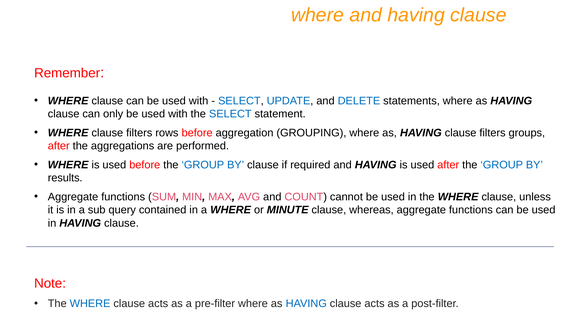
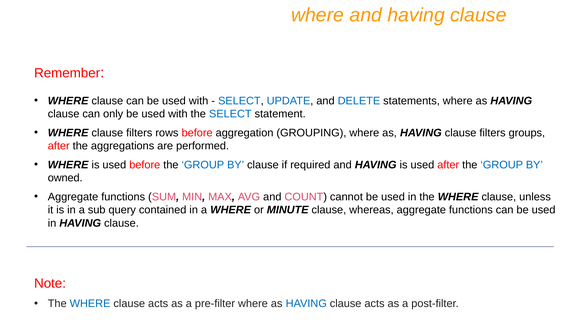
results: results -> owned (65, 178)
